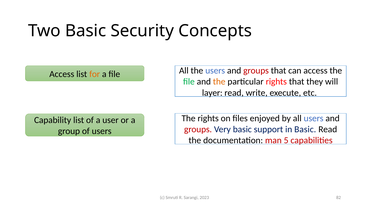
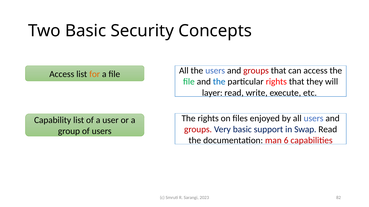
the colour: orange -> blue (219, 82)
in Basic: Basic -> Swap (305, 130)
5: 5 -> 6 (286, 141)
